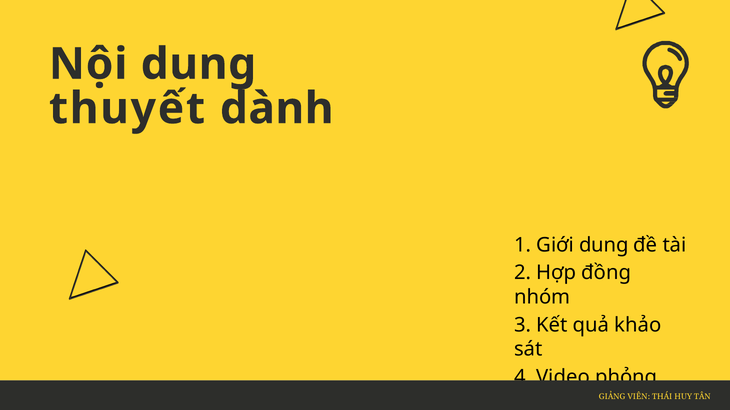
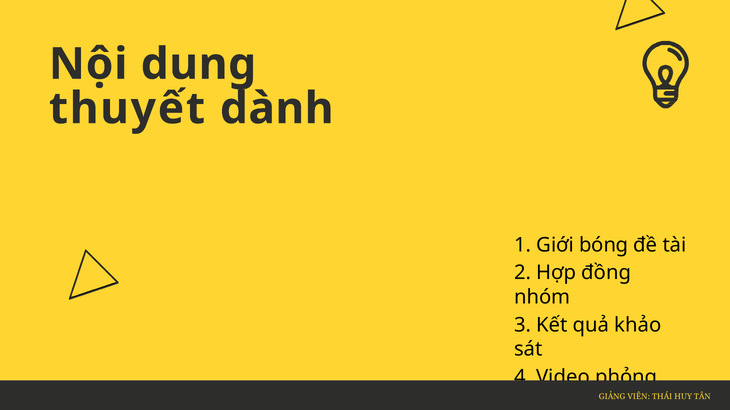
Giới dung: dung -> bóng (604, 245)
